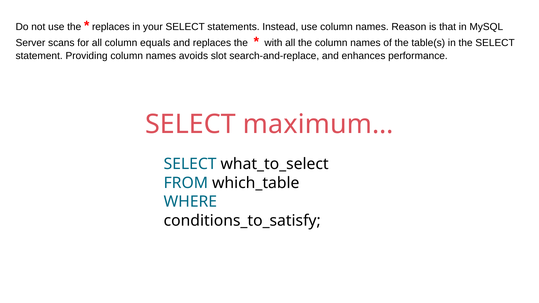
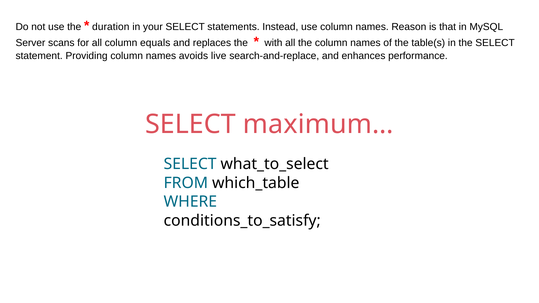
replaces: replaces -> duration (111, 27)
slot: slot -> live (219, 56)
